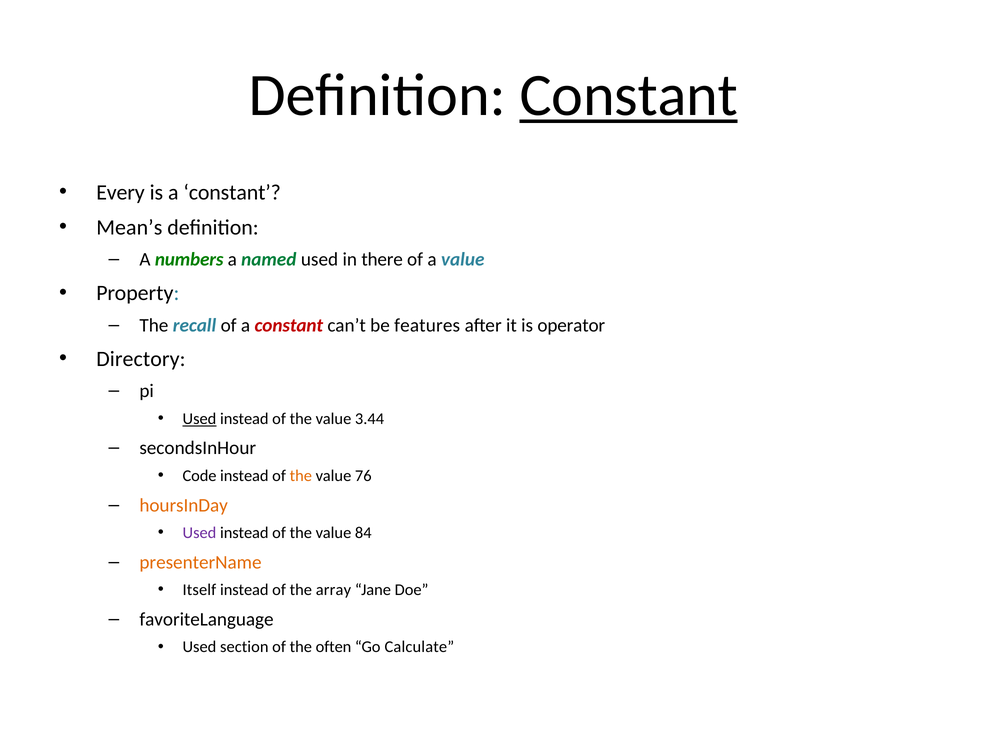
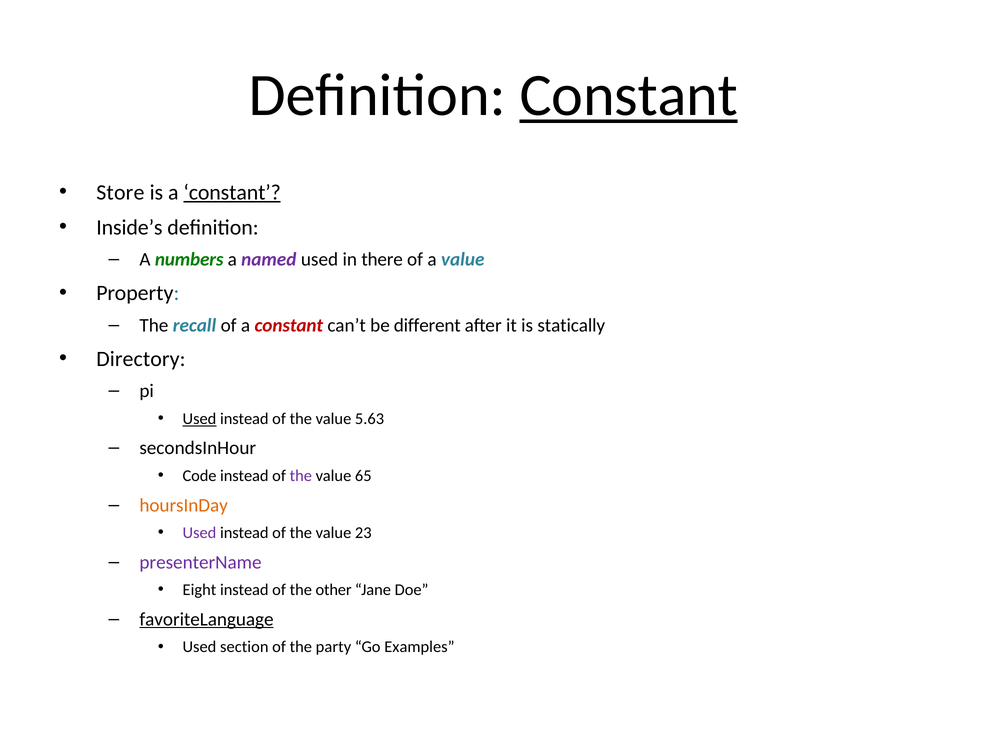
Every: Every -> Store (120, 192)
constant underline: none -> present (232, 192)
Mean’s: Mean’s -> Inside’s (129, 227)
named colour: green -> purple (269, 260)
features: features -> different (427, 325)
operator: operator -> statically (571, 325)
3.44: 3.44 -> 5.63 (370, 419)
the colour: orange -> purple (301, 476)
76: 76 -> 65 (363, 476)
84: 84 -> 23 (363, 533)
presenterName colour: orange -> purple (200, 562)
Itself: Itself -> Eight (199, 590)
array: array -> other (334, 590)
favoriteLanguage underline: none -> present (207, 619)
often: often -> party (333, 647)
Calculate: Calculate -> Examples (419, 647)
